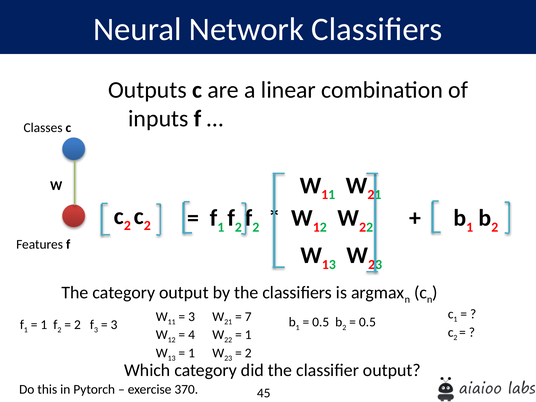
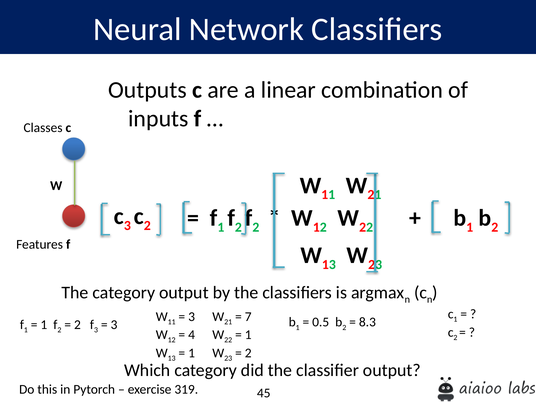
2: 2 -> 3 (127, 226)
0.5: 0.5 -> 8.3 (367, 322)
370: 370 -> 319 (186, 389)
